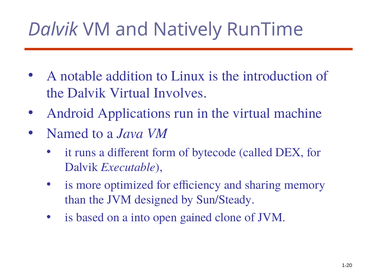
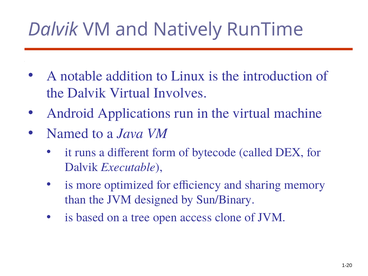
Sun/Steady: Sun/Steady -> Sun/Binary (225, 200)
into: into -> tree (140, 217)
gained: gained -> access (196, 217)
